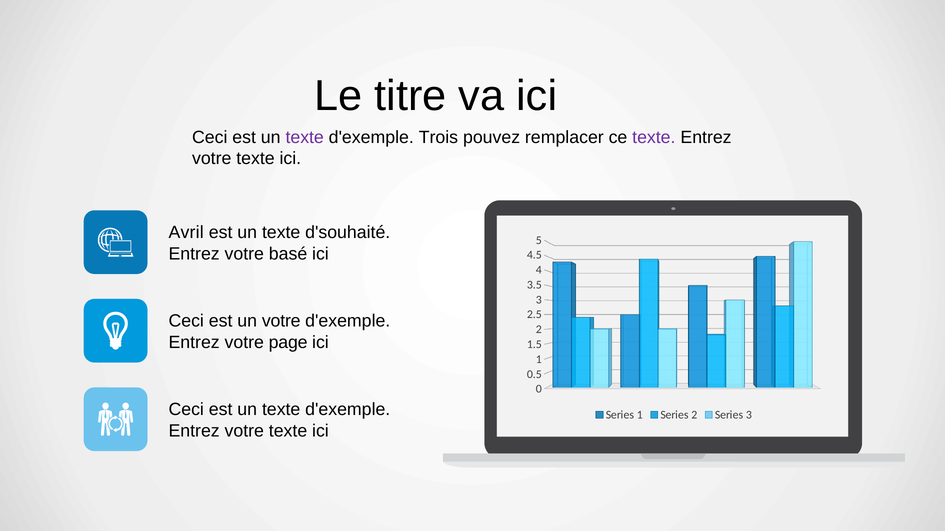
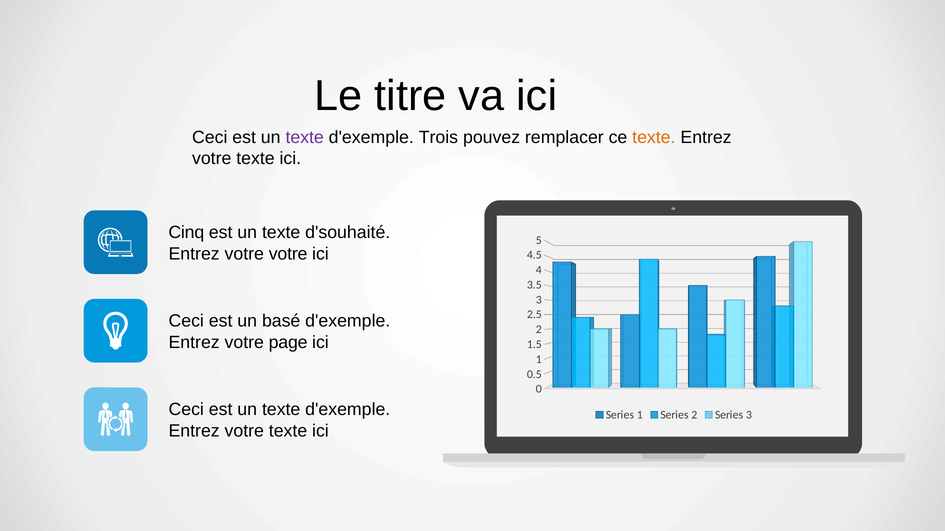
texte colour: purple -> orange (654, 138)
Avril: Avril -> Cinq (186, 233)
votre basé: basé -> votre (288, 254)
un votre: votre -> basé (281, 321)
